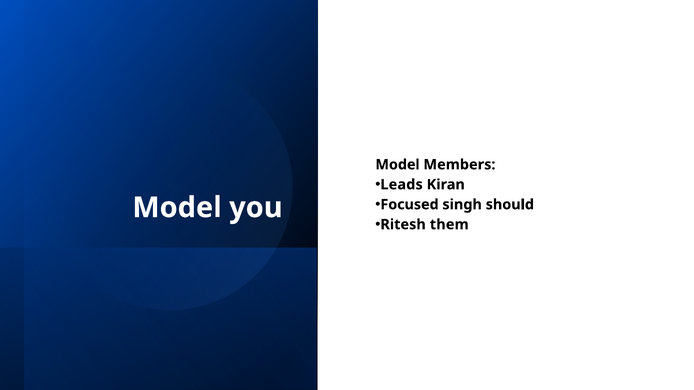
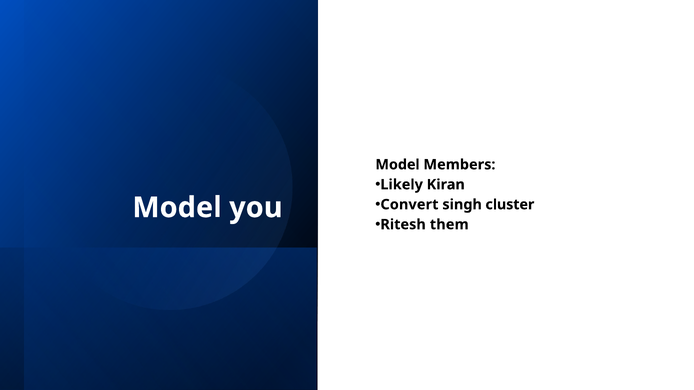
Leads: Leads -> Likely (402, 185)
Focused: Focused -> Convert (409, 205)
should: should -> cluster (510, 205)
